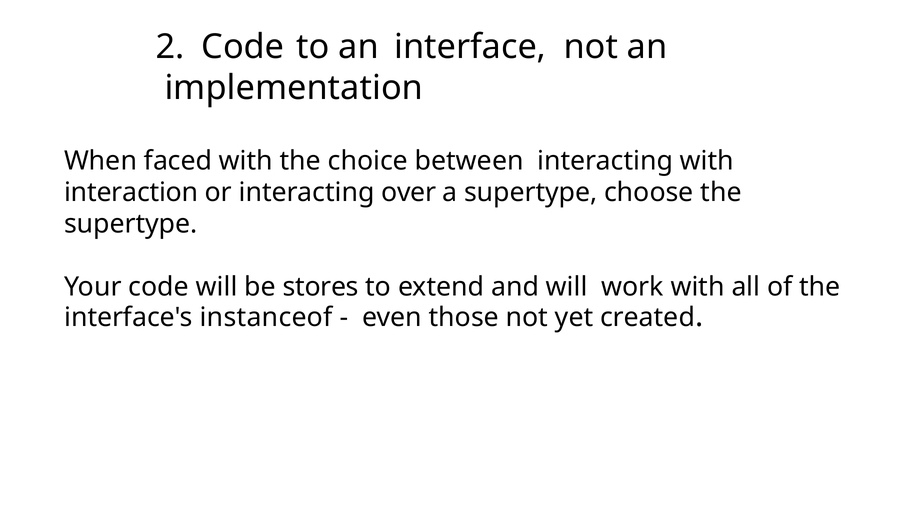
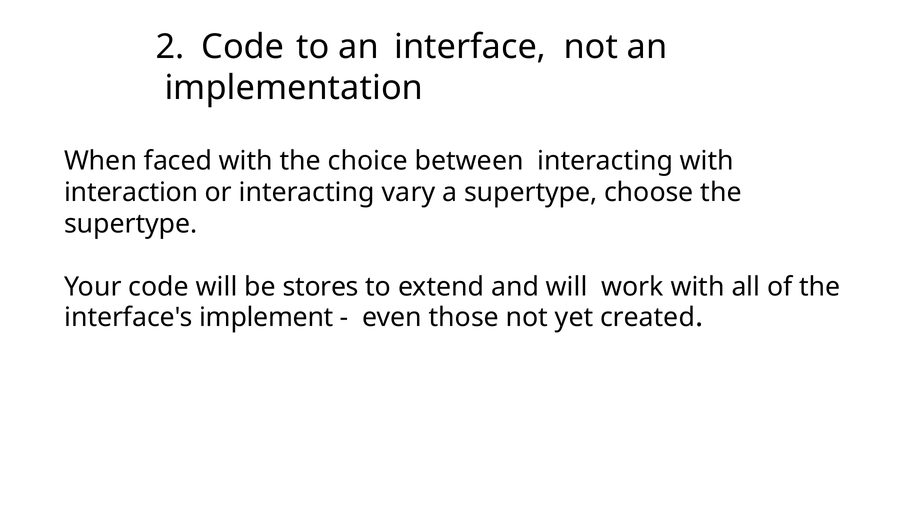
over: over -> vary (408, 192)
instanceof: instanceof -> implement (266, 317)
